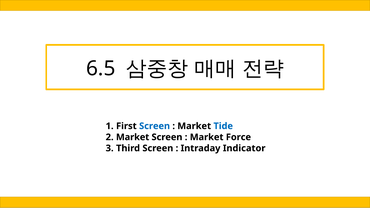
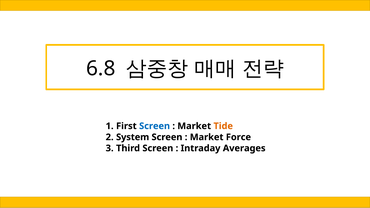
6.5: 6.5 -> 6.8 (101, 69)
Tide colour: blue -> orange (223, 126)
Market: Market -> System (133, 137)
Indicator: Indicator -> Averages (244, 148)
